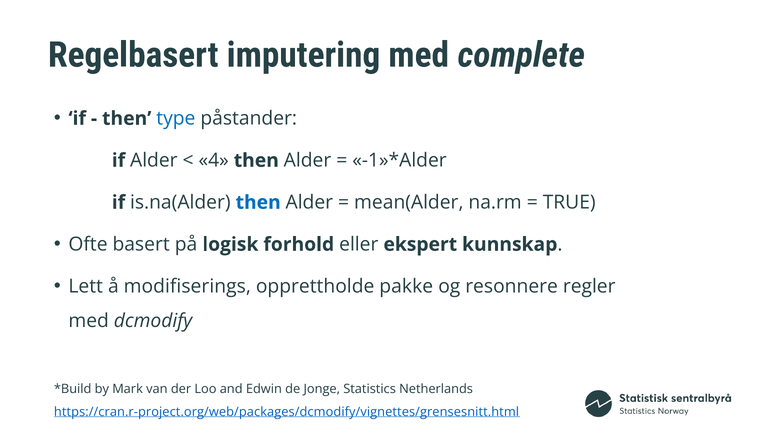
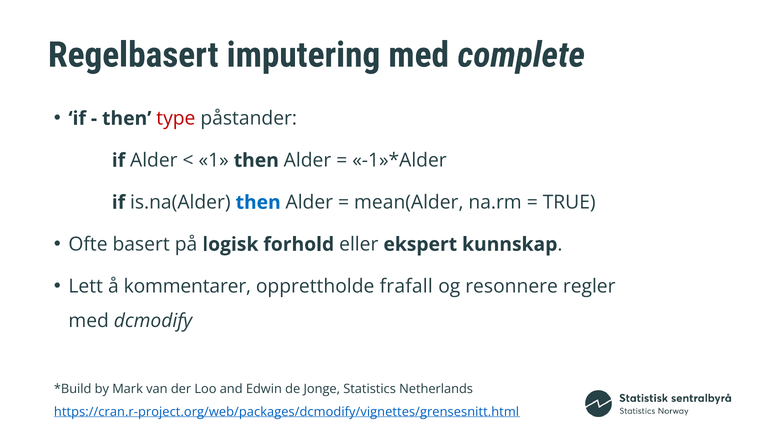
type colour: blue -> red (176, 118)
4: 4 -> 1 (214, 160)
modifiserings: modifiserings -> kommentarer (187, 286)
pakke: pakke -> frafall (406, 286)
